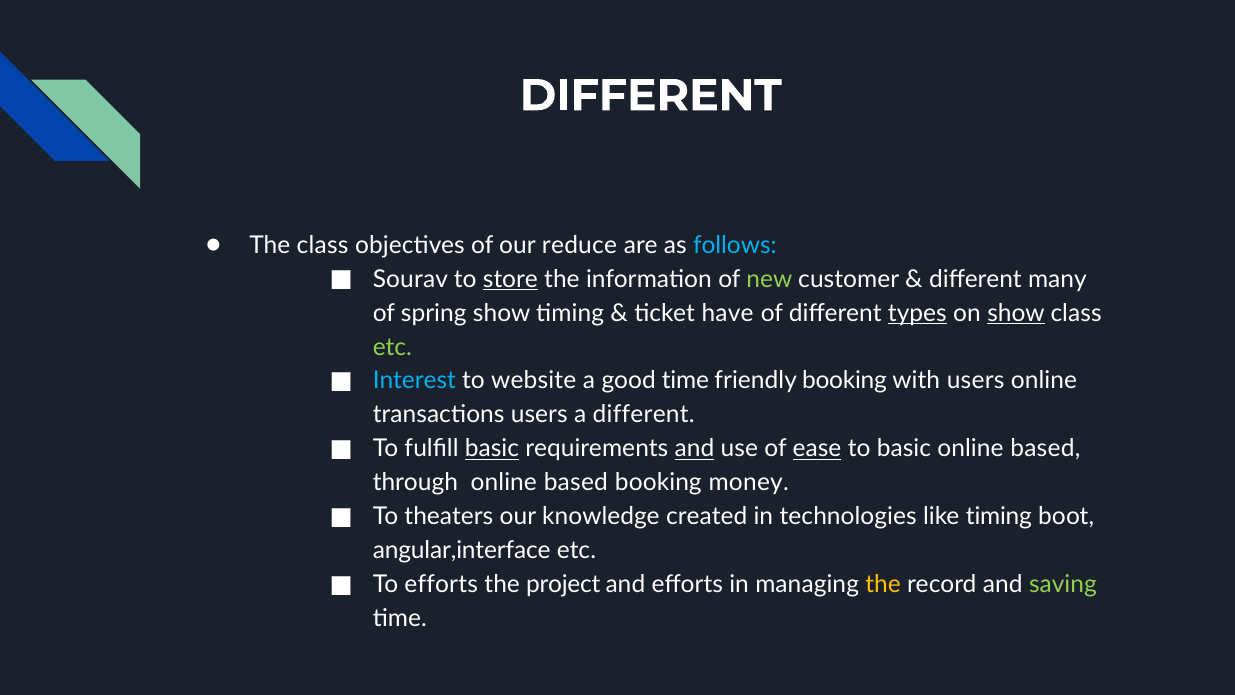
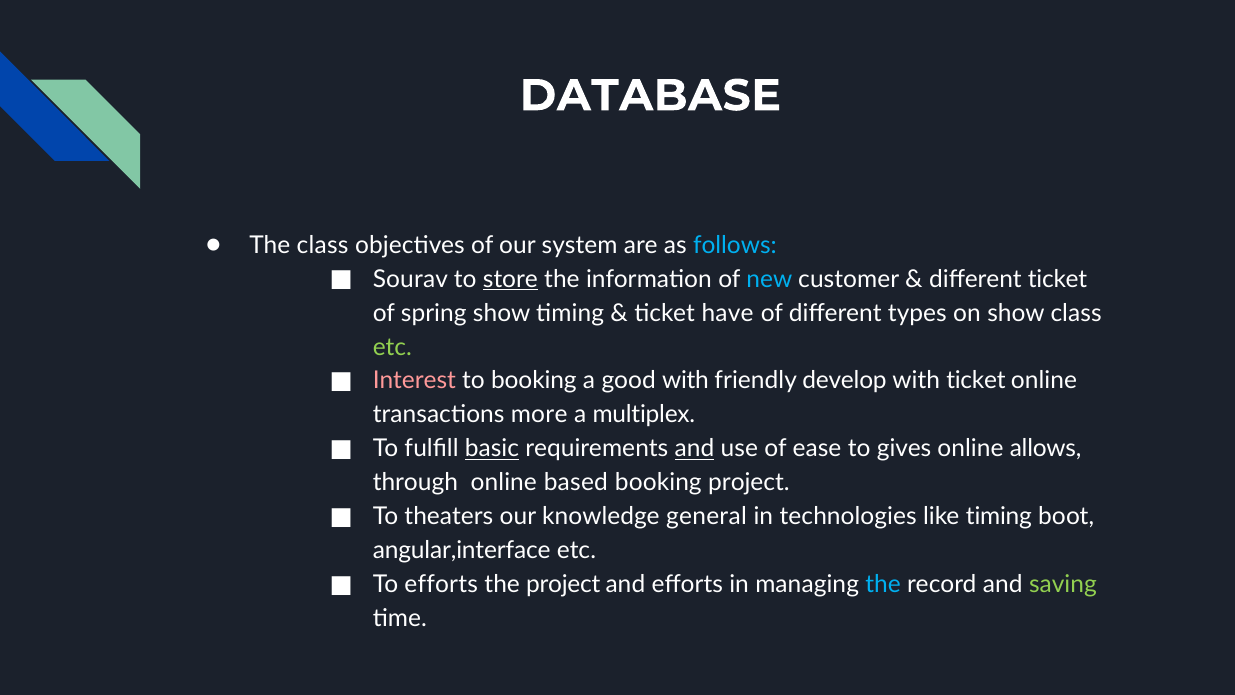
DIFFERENT: DIFFERENT -> DATABASE (650, 96)
reduce: reduce -> system (580, 245)
new colour: light green -> light blue (769, 279)
different many: many -> ticket (1058, 279)
types underline: present -> none (917, 313)
show underline: present -> none (1016, 313)
Interest colour: light blue -> pink (414, 381)
to website: website -> booking (534, 381)
good time: time -> with (685, 381)
friendly booking: booking -> develop (844, 381)
with users: users -> ticket (976, 381)
transactions users: users -> more (539, 415)
a different: different -> multiplex (644, 415)
ease underline: present -> none (817, 449)
to basic: basic -> gives (904, 449)
based: based -> allows (1046, 449)
booking money: money -> project (749, 483)
created: created -> general (707, 516)
the colour: yellow -> light blue (883, 584)
